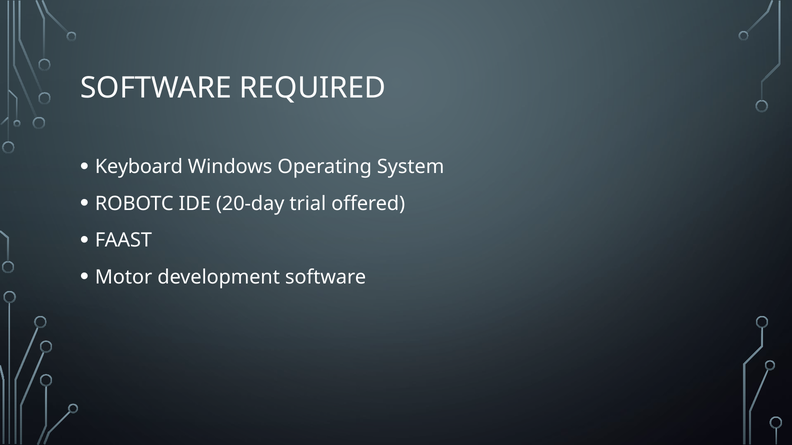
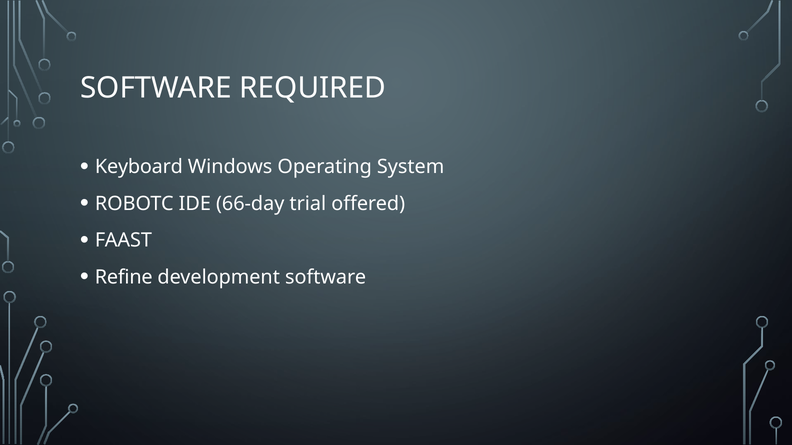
20-day: 20-day -> 66-day (250, 204)
Motor: Motor -> Refine (124, 277)
